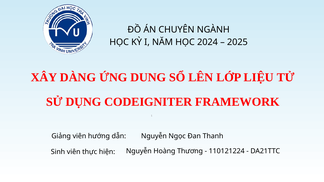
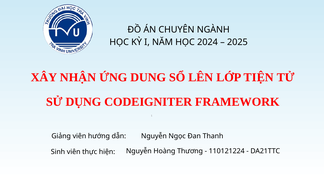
DÀNG: DÀNG -> NHẬN (78, 77)
LIỆU: LIỆU -> TIỆN (259, 77)
